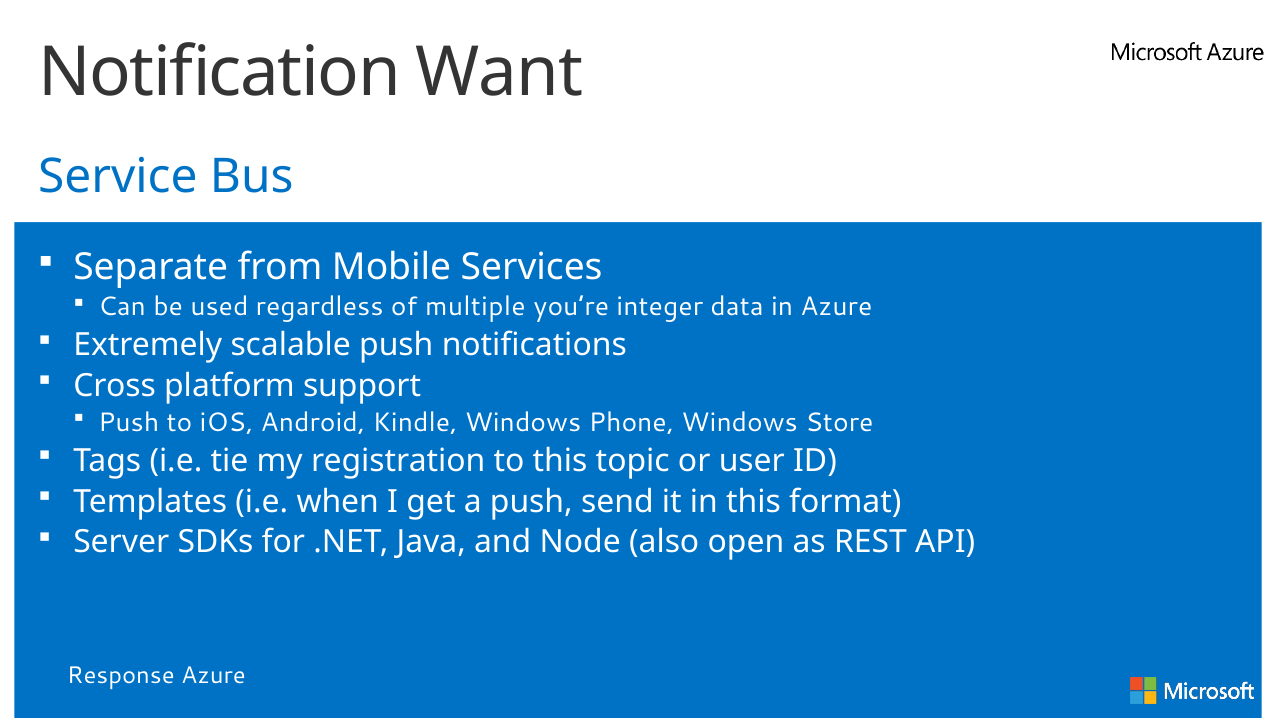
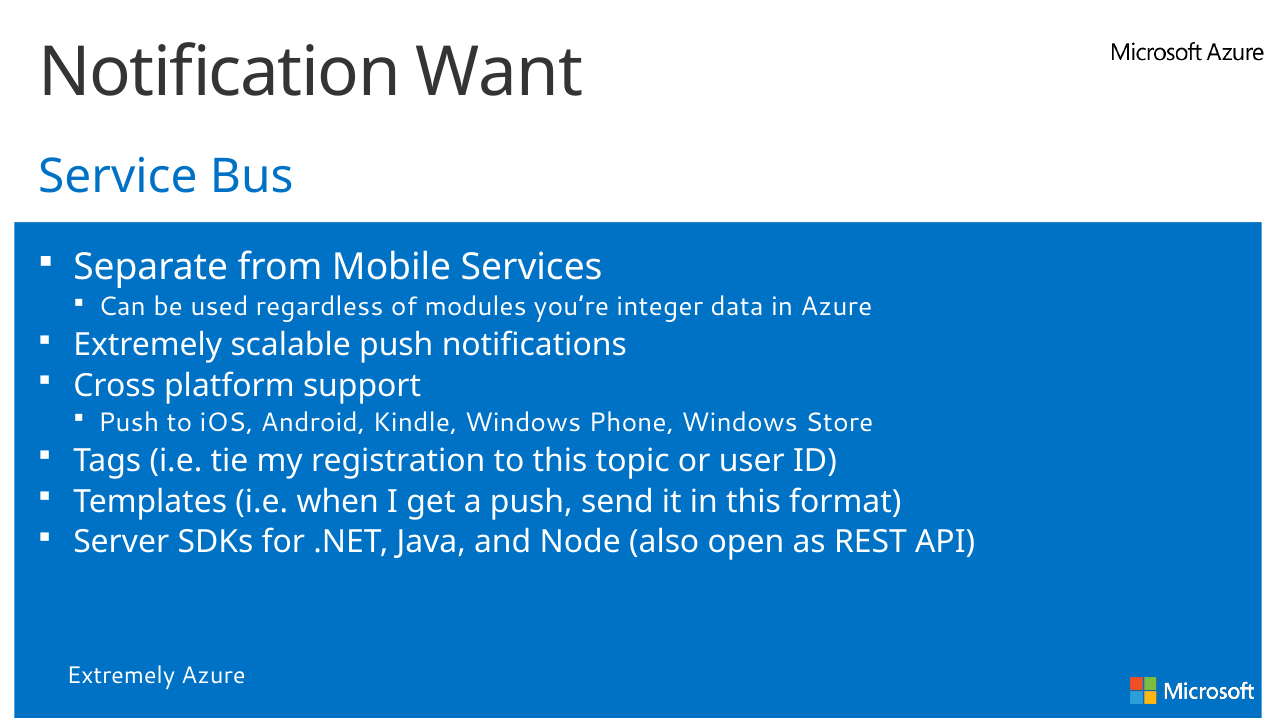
multiple: multiple -> modules (476, 307)
Response: Response -> Extremely (121, 675)
